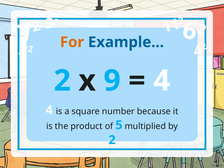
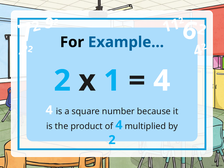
For colour: orange -> black (72, 42)
x 9: 9 -> 1 (112, 81)
of 5: 5 -> 4 (119, 125)
